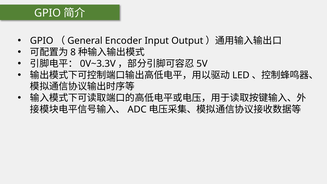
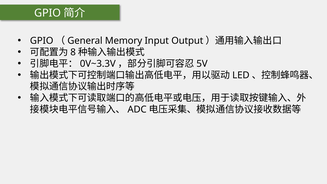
Encoder: Encoder -> Memory (124, 41)
